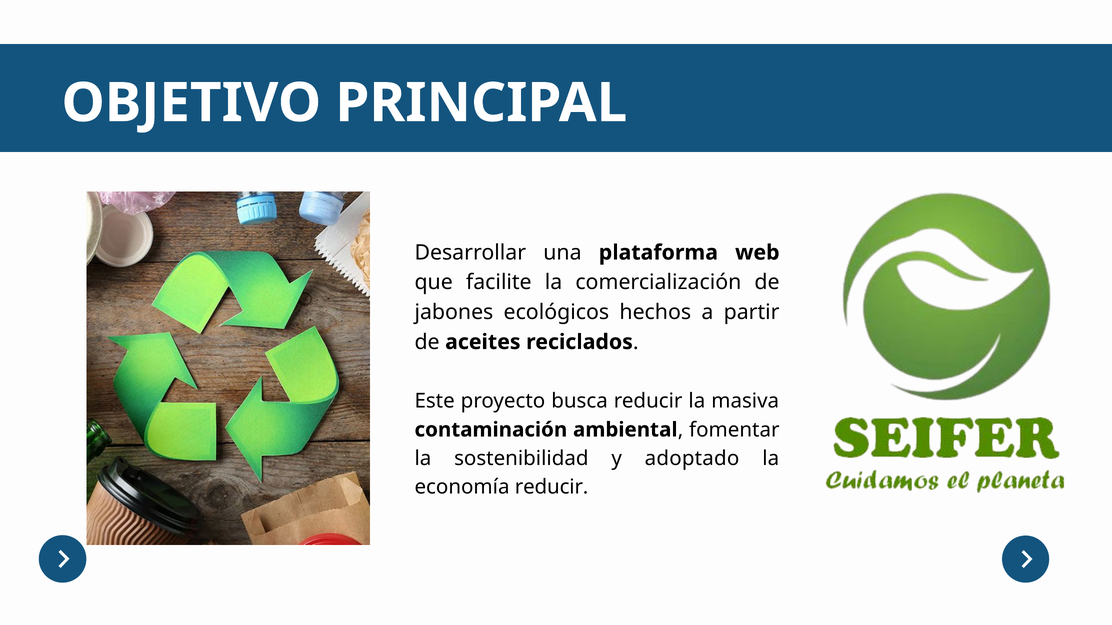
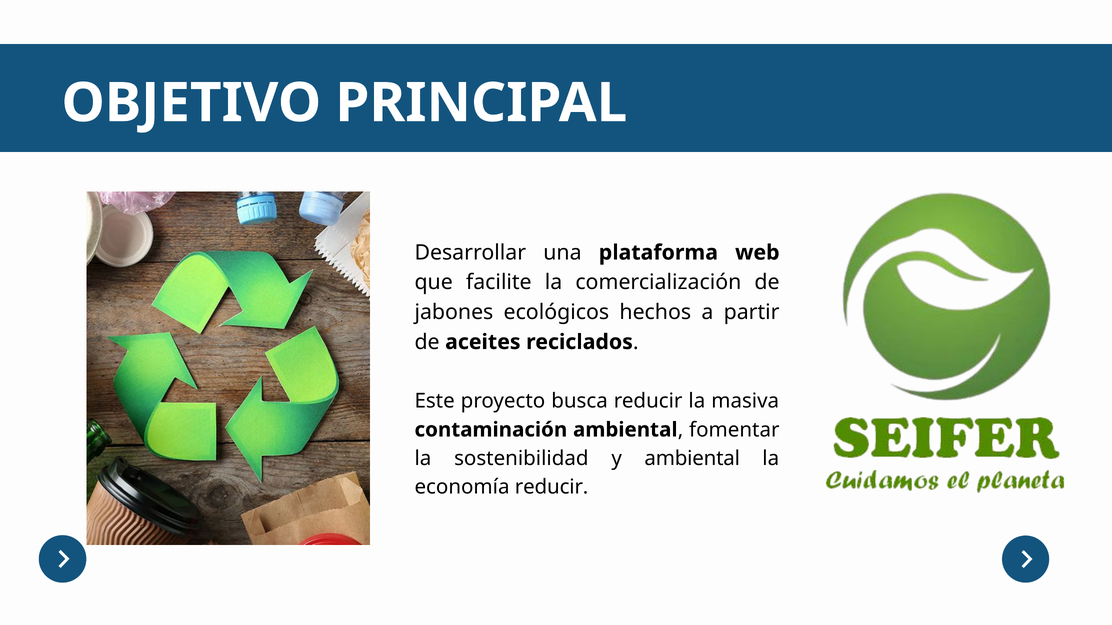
y adoptado: adoptado -> ambiental (692, 459)
